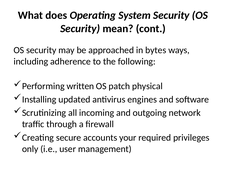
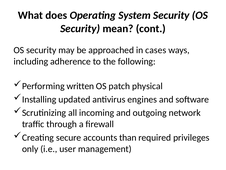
bytes: bytes -> cases (156, 50)
your: your -> than (128, 137)
